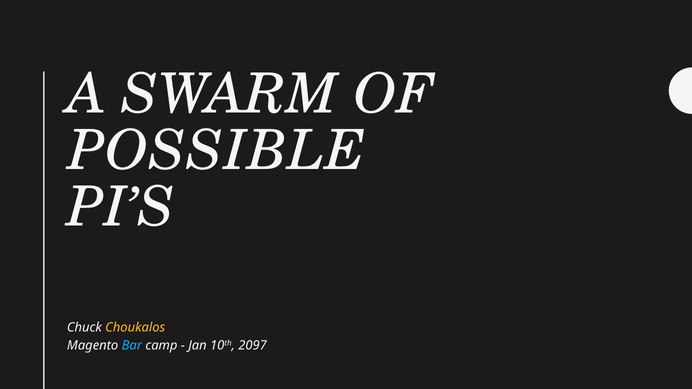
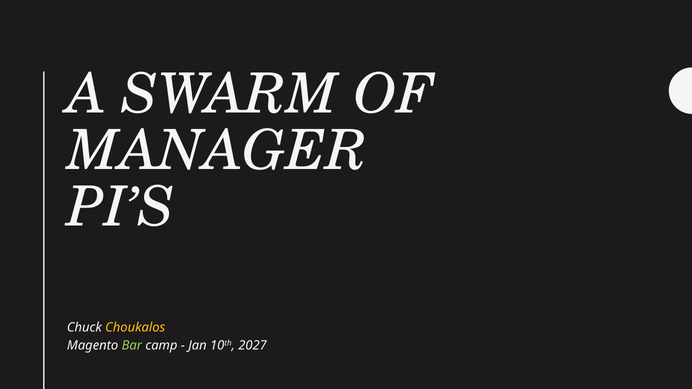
POSSIBLE: POSSIBLE -> MANAGER (217, 151)
Bar colour: light blue -> light green (132, 346)
2097: 2097 -> 2027 (253, 346)
